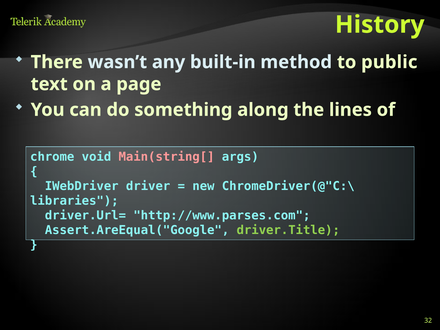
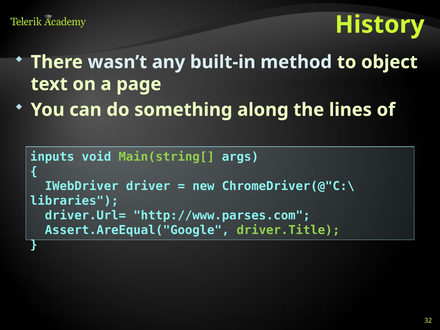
public: public -> object (389, 62)
chrome: chrome -> inputs (52, 157)
Main(string[ colour: pink -> light green (167, 157)
